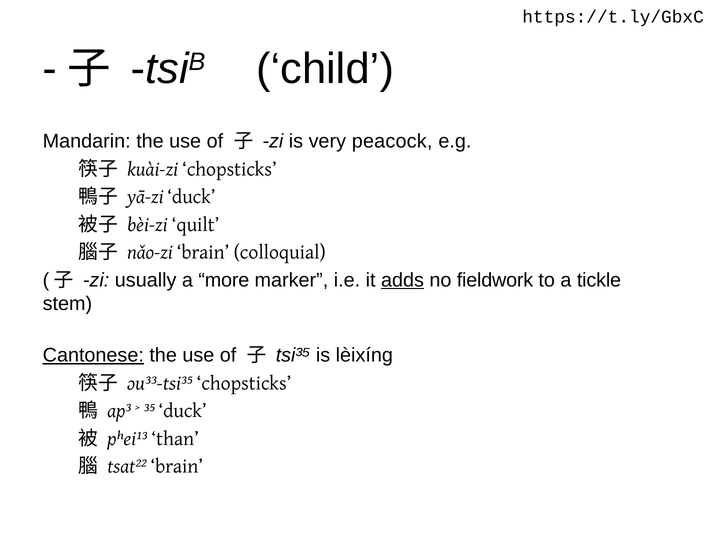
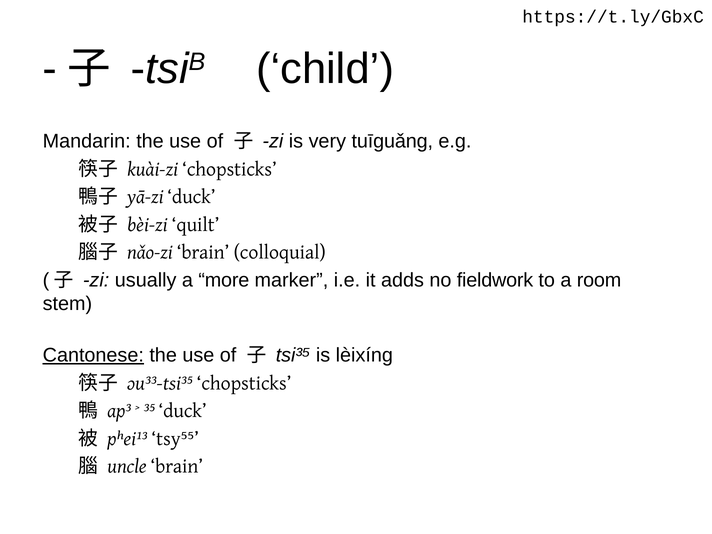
peacock: peacock -> tuīguǎng (392, 141)
adds underline: present -> none (403, 280)
tickle: tickle -> room (599, 280)
than: than -> tsy⁵⁵ (175, 438)
tsat²²: tsat²² -> uncle (127, 466)
